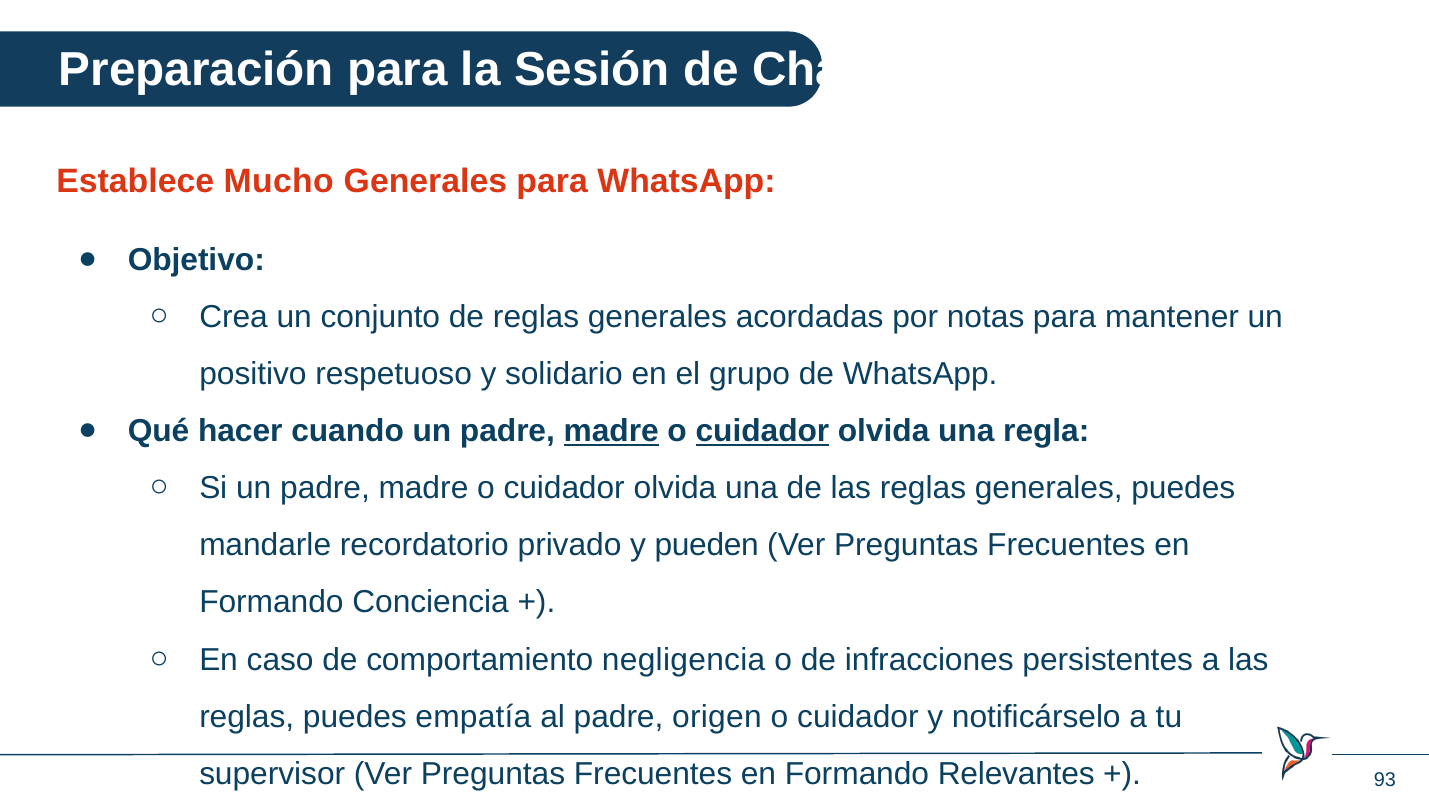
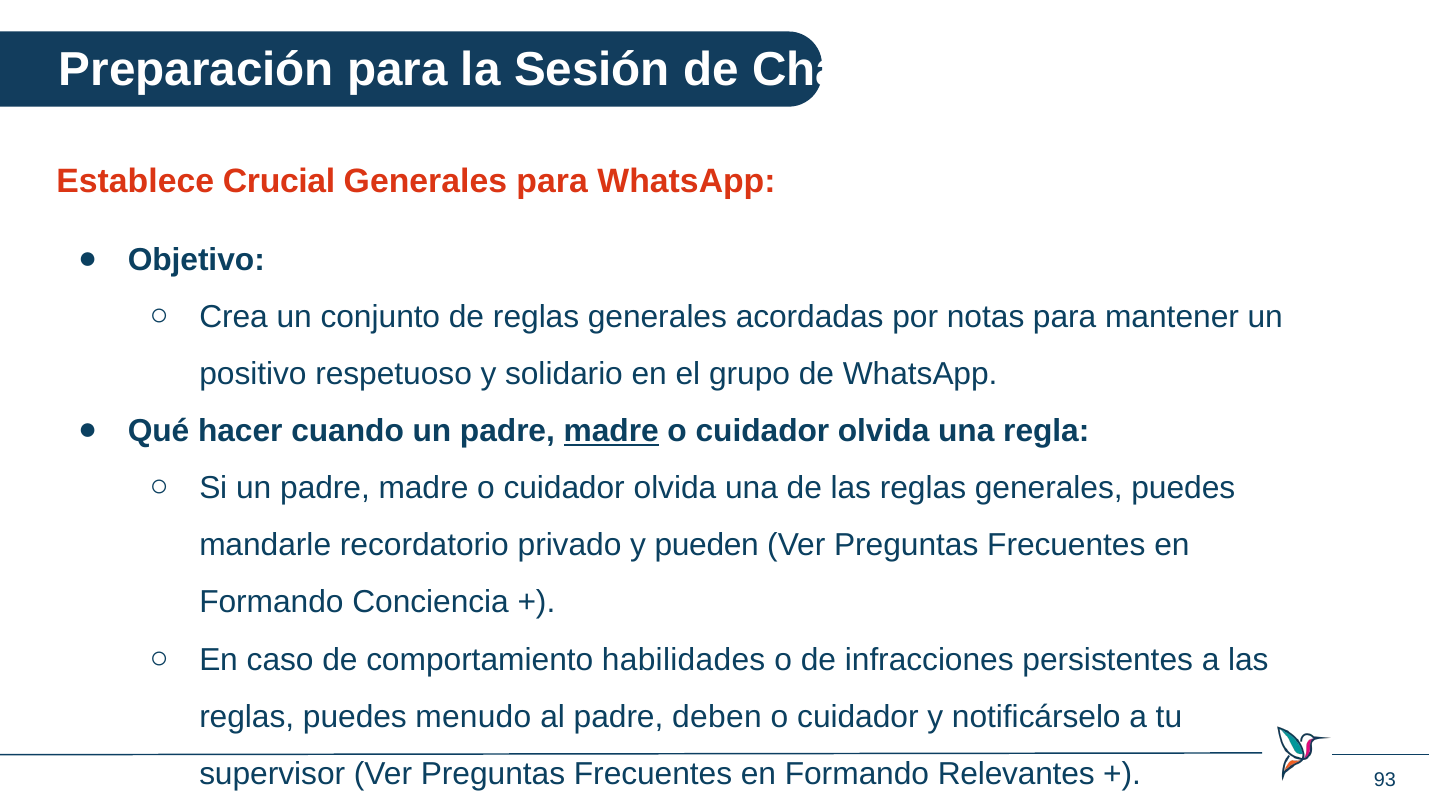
Mucho: Mucho -> Crucial (279, 182)
cuidador underline: present -> none (762, 431)
negligencia: negligencia -> habilidades (684, 659)
empatía: empatía -> menudo (473, 717)
origen: origen -> deben (717, 717)
